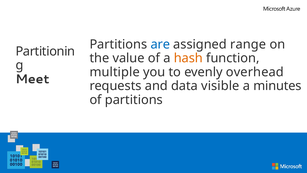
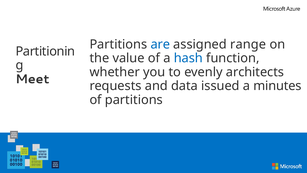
hash colour: orange -> blue (188, 58)
multiple: multiple -> whether (115, 72)
overhead: overhead -> architects (255, 72)
visible: visible -> issued (220, 86)
